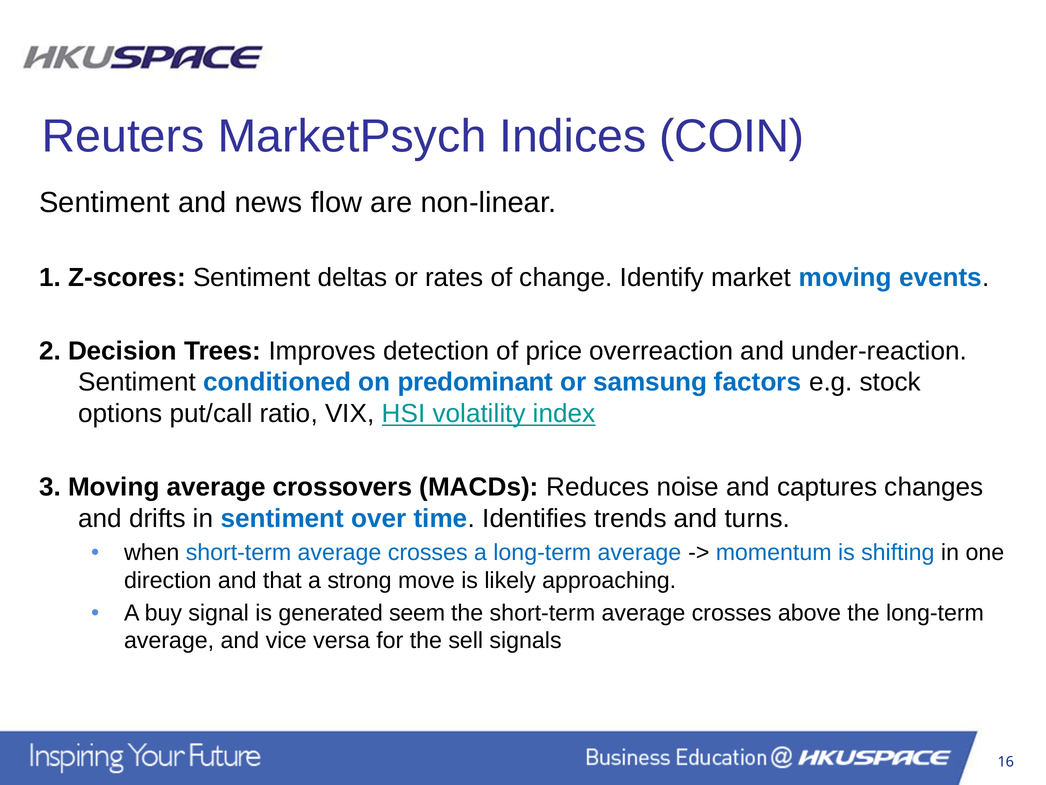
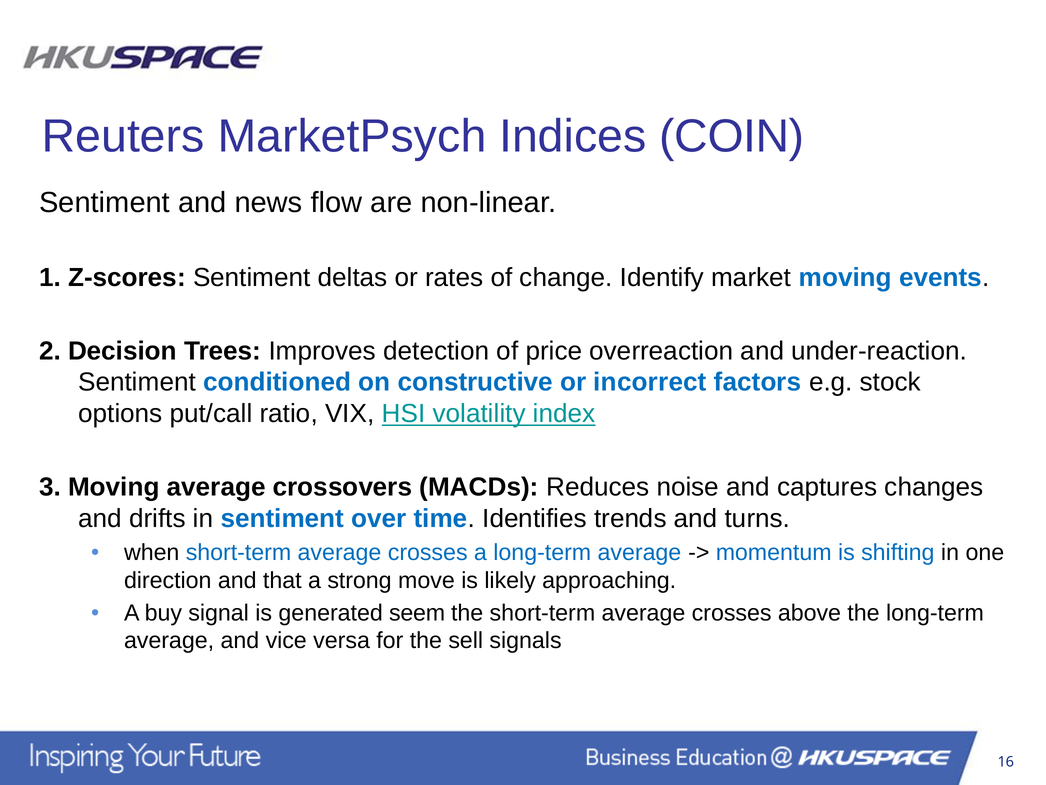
predominant: predominant -> constructive (475, 382)
samsung: samsung -> incorrect (650, 382)
